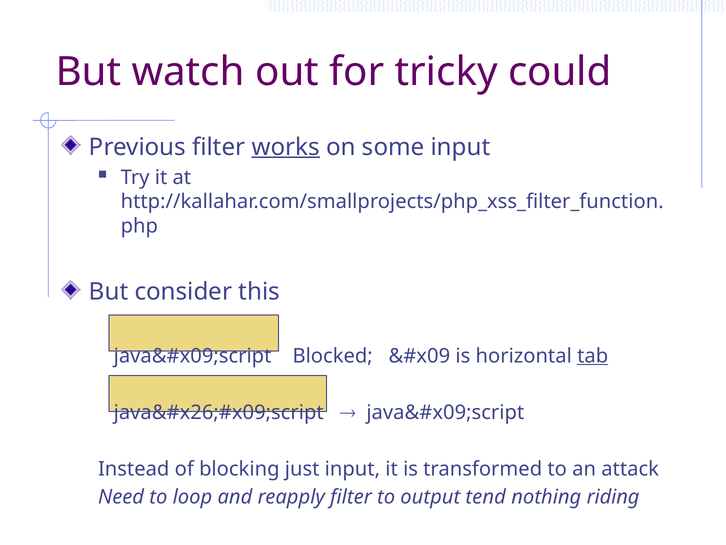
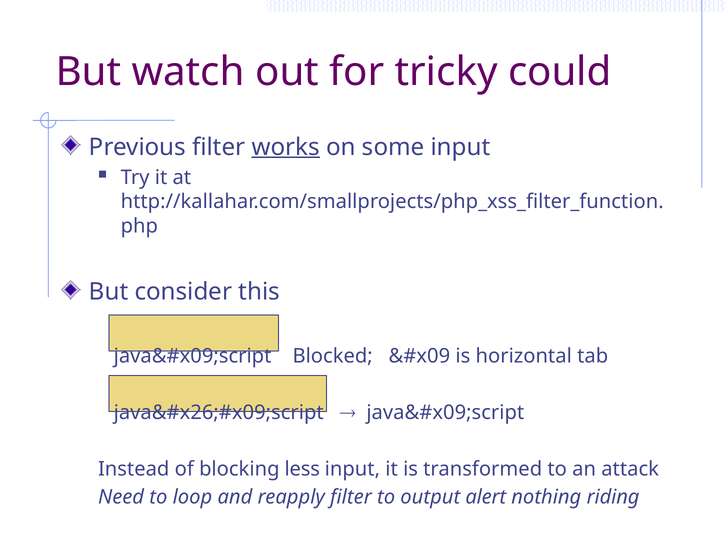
tab underline: present -> none (593, 356)
just: just -> less (302, 468)
tend: tend -> alert (486, 497)
